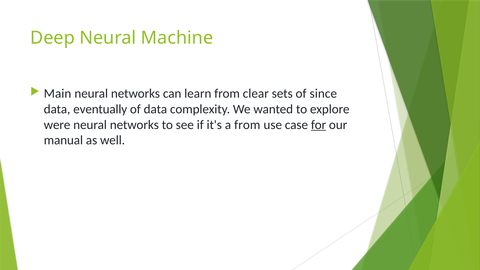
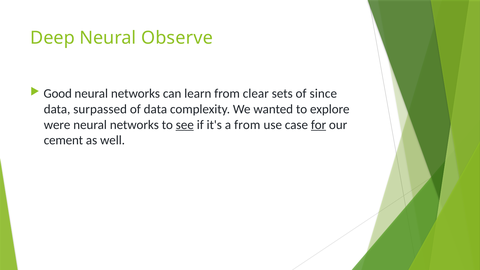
Machine: Machine -> Observe (177, 38)
Main: Main -> Good (58, 93)
eventually: eventually -> surpassed (100, 109)
see underline: none -> present (185, 125)
manual: manual -> cement (63, 140)
